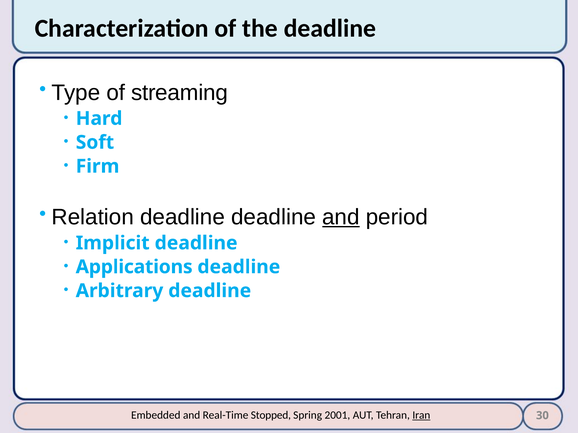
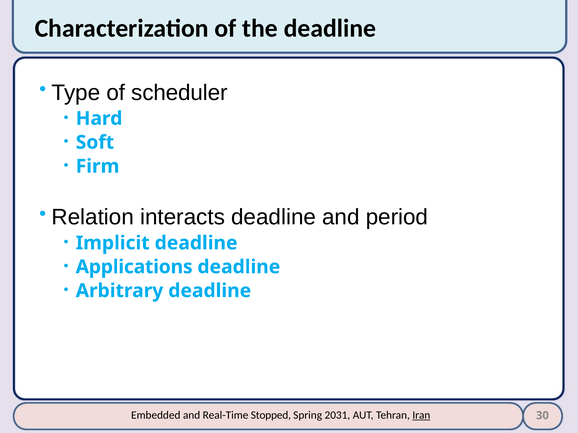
streaming: streaming -> scheduler (179, 93)
Relation deadline: deadline -> interacts (182, 217)
and underline: present -> none (341, 217)
2001: 2001 -> 2031 (337, 416)
